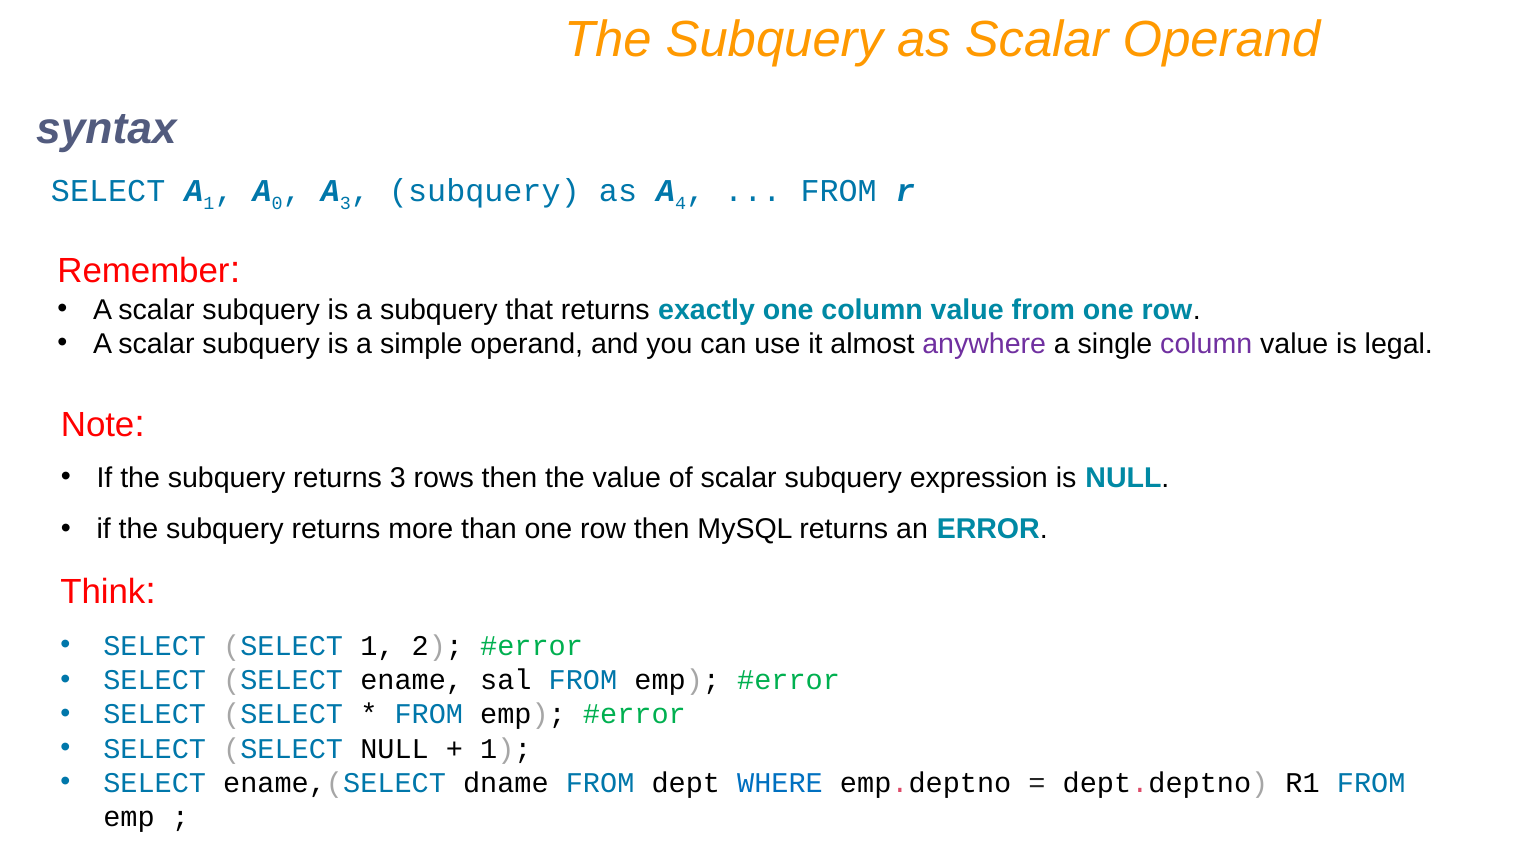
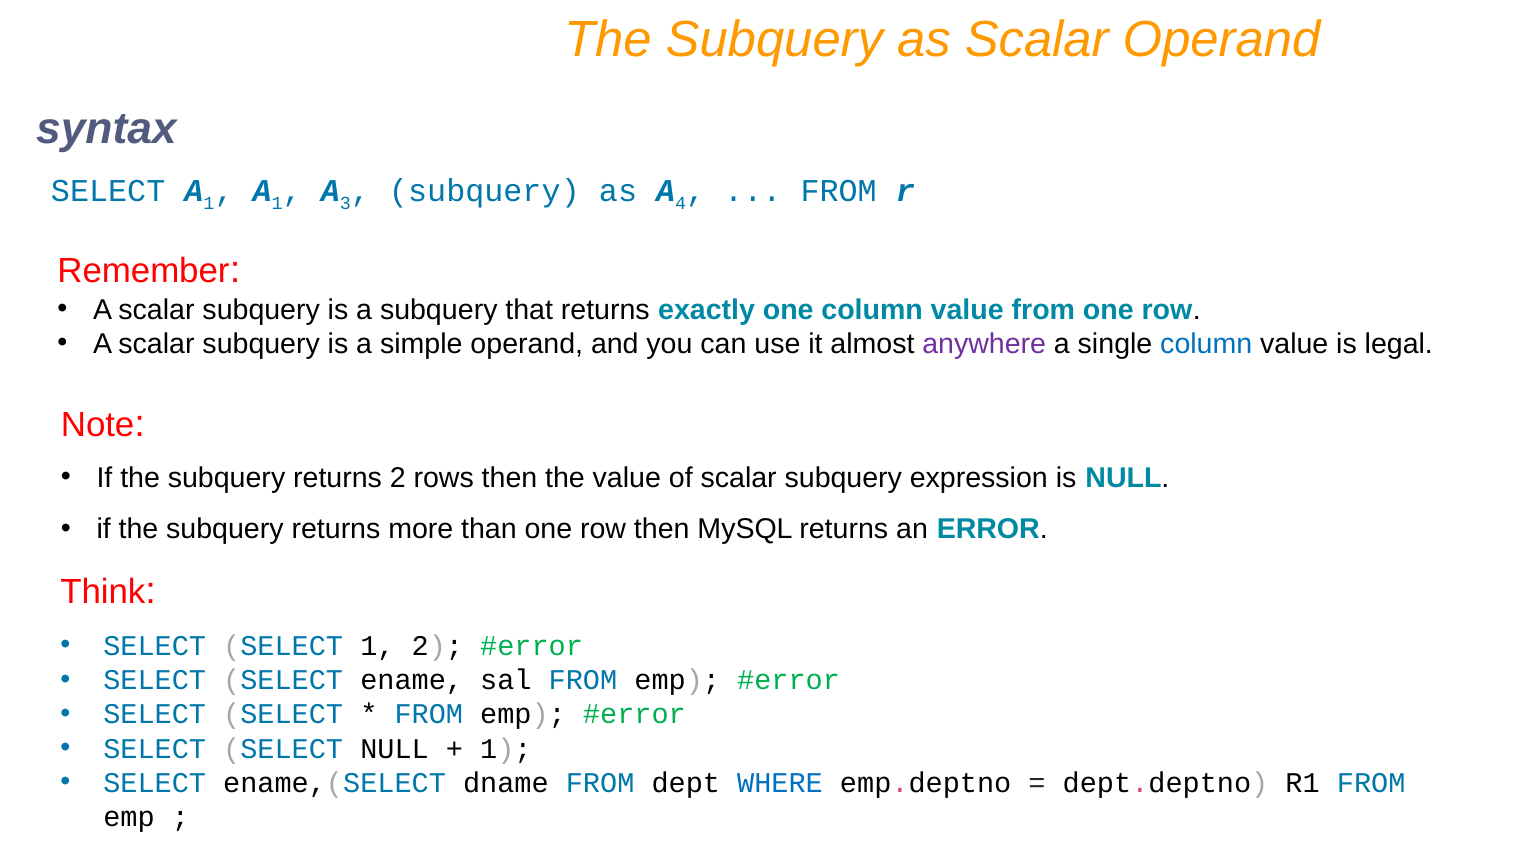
0: 0 -> 1 (277, 203)
column colour: purple -> blue (1206, 344)
returns 3: 3 -> 2 (398, 478)
